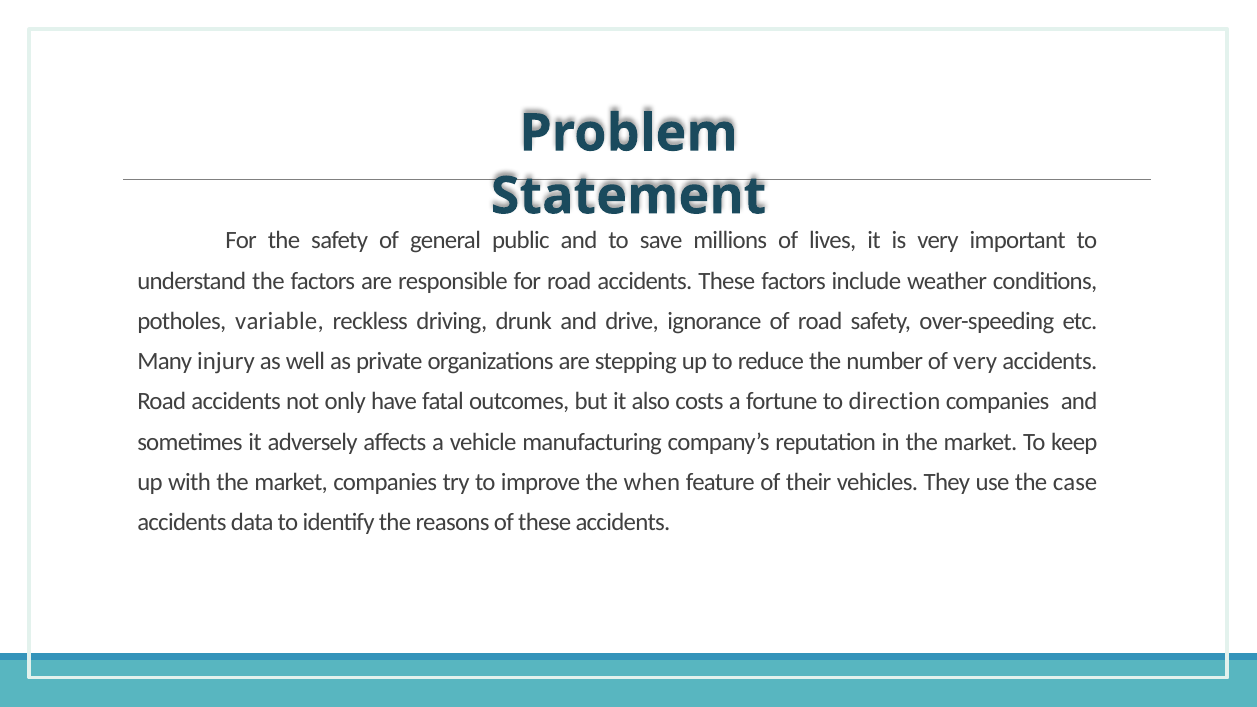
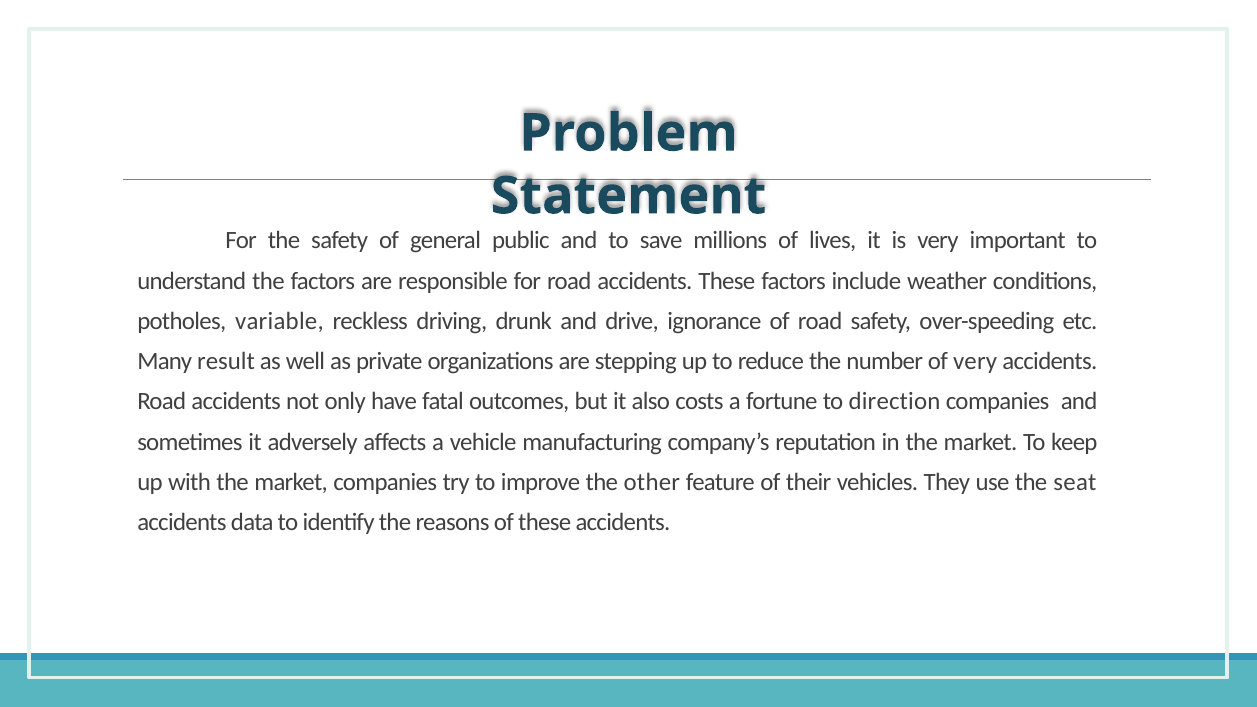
injury: injury -> result (226, 361)
when: when -> other (652, 482)
case: case -> seat (1075, 482)
